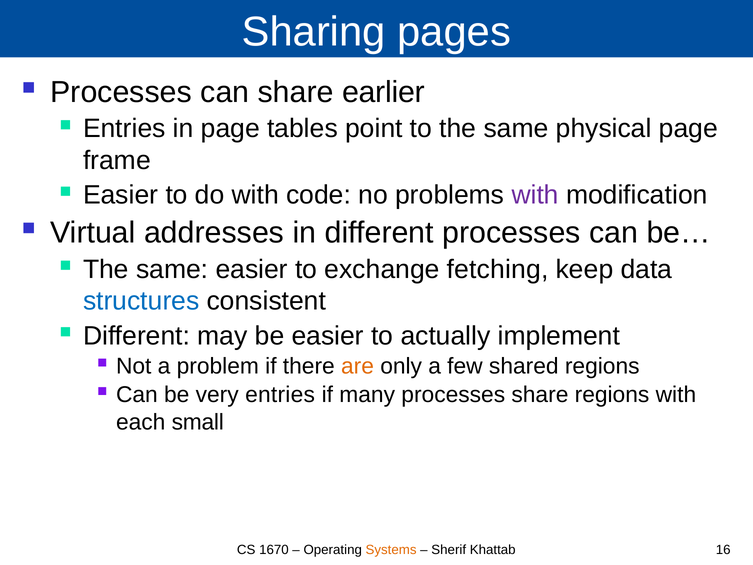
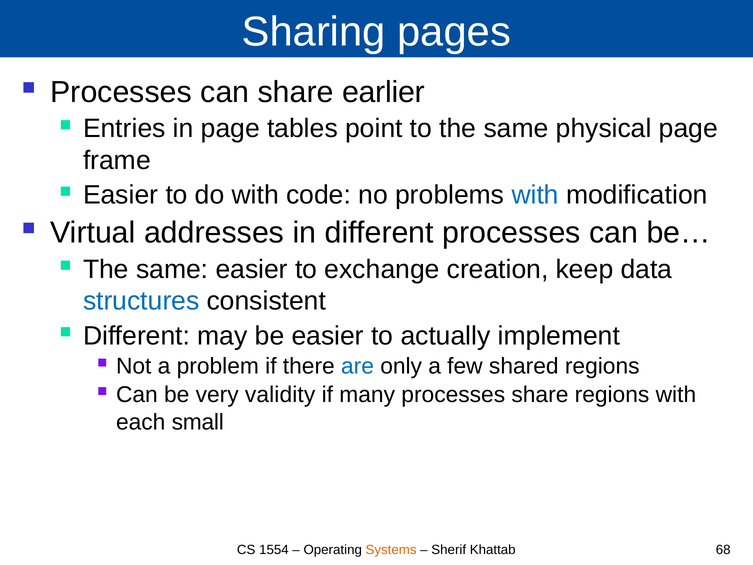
with colour: purple -> blue (535, 195)
fetching: fetching -> creation (498, 269)
are colour: orange -> blue (357, 366)
very entries: entries -> validity (280, 394)
1670: 1670 -> 1554 (274, 549)
16: 16 -> 68 (723, 549)
